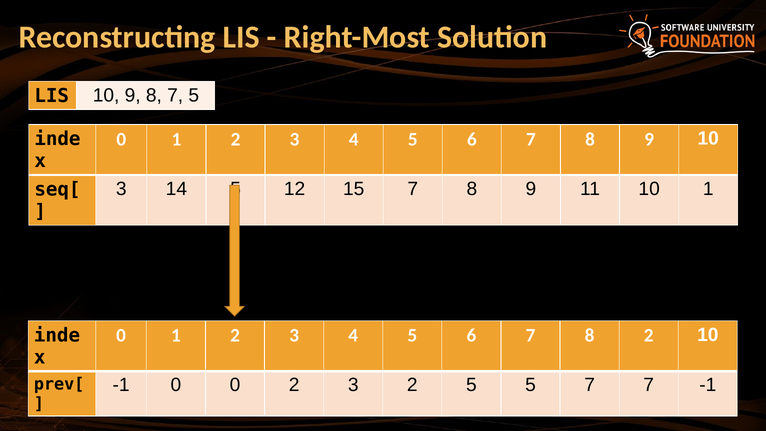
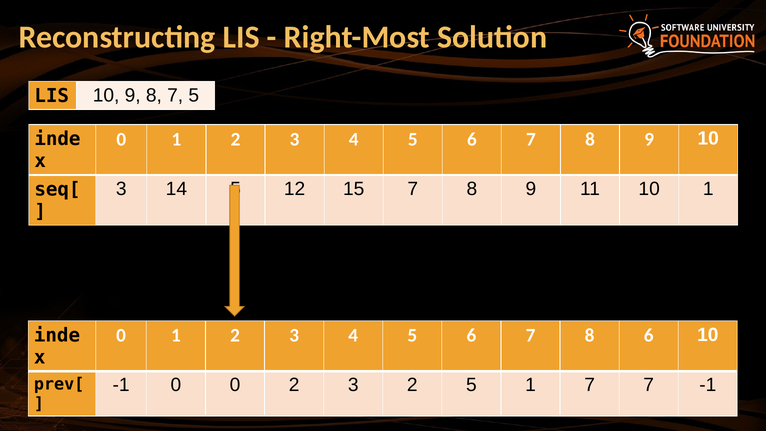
8 2: 2 -> 6 (649, 336)
5 5: 5 -> 1 (530, 385)
